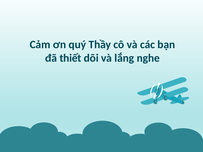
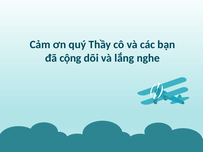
thiết: thiết -> cộng (70, 58)
